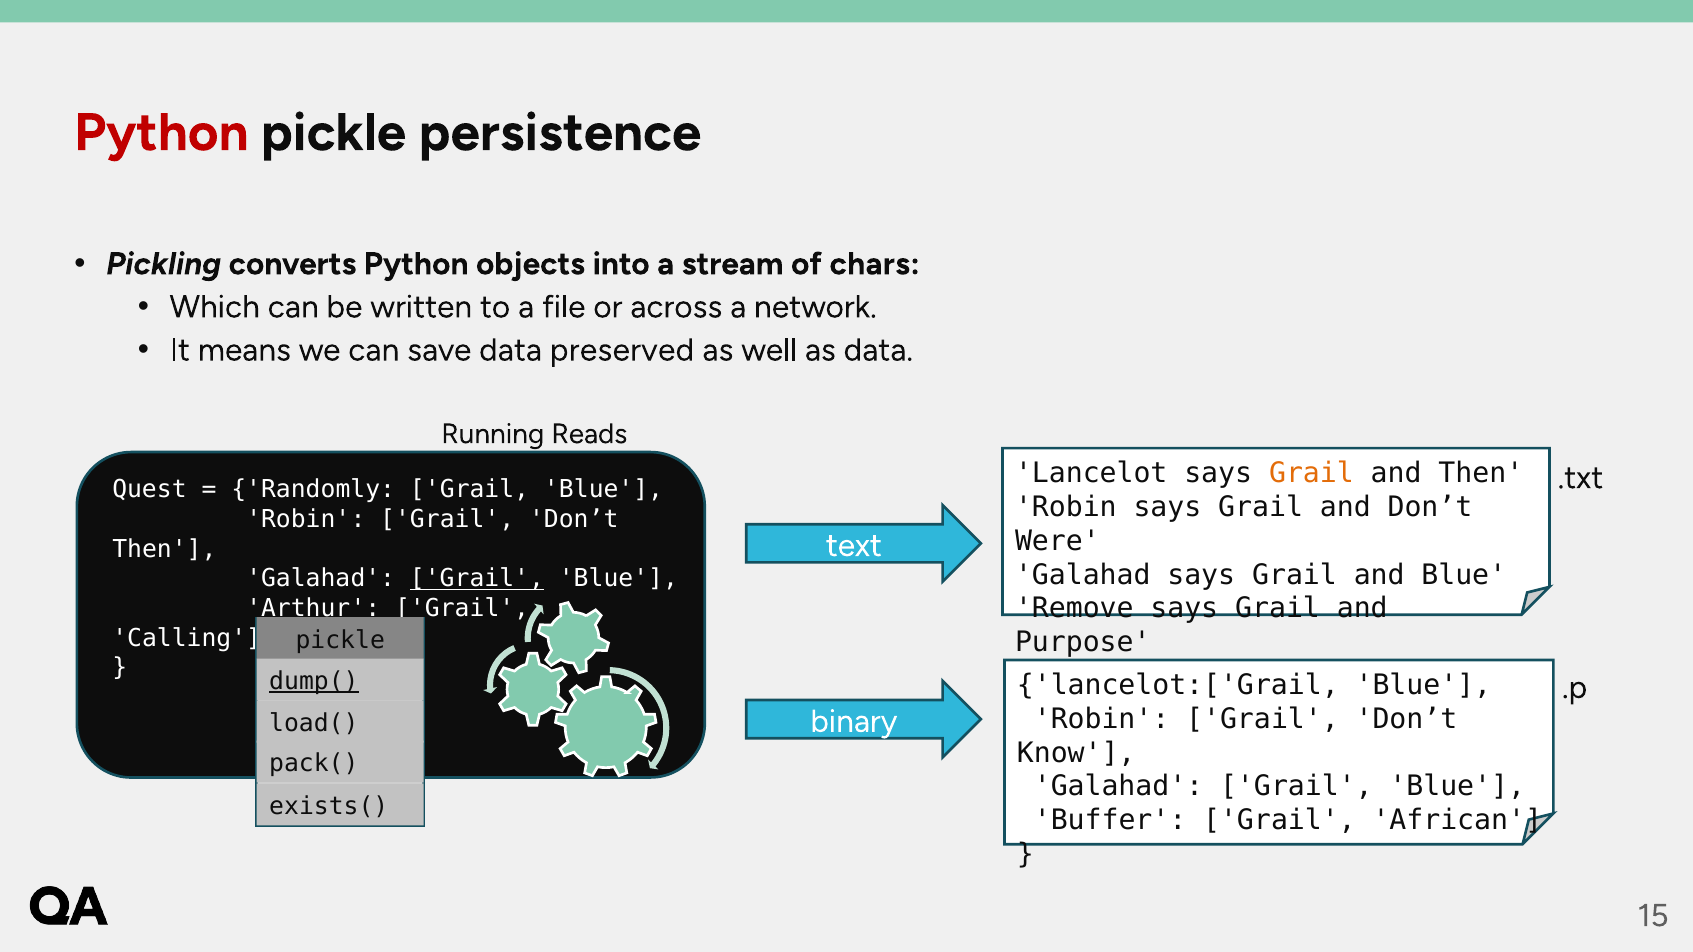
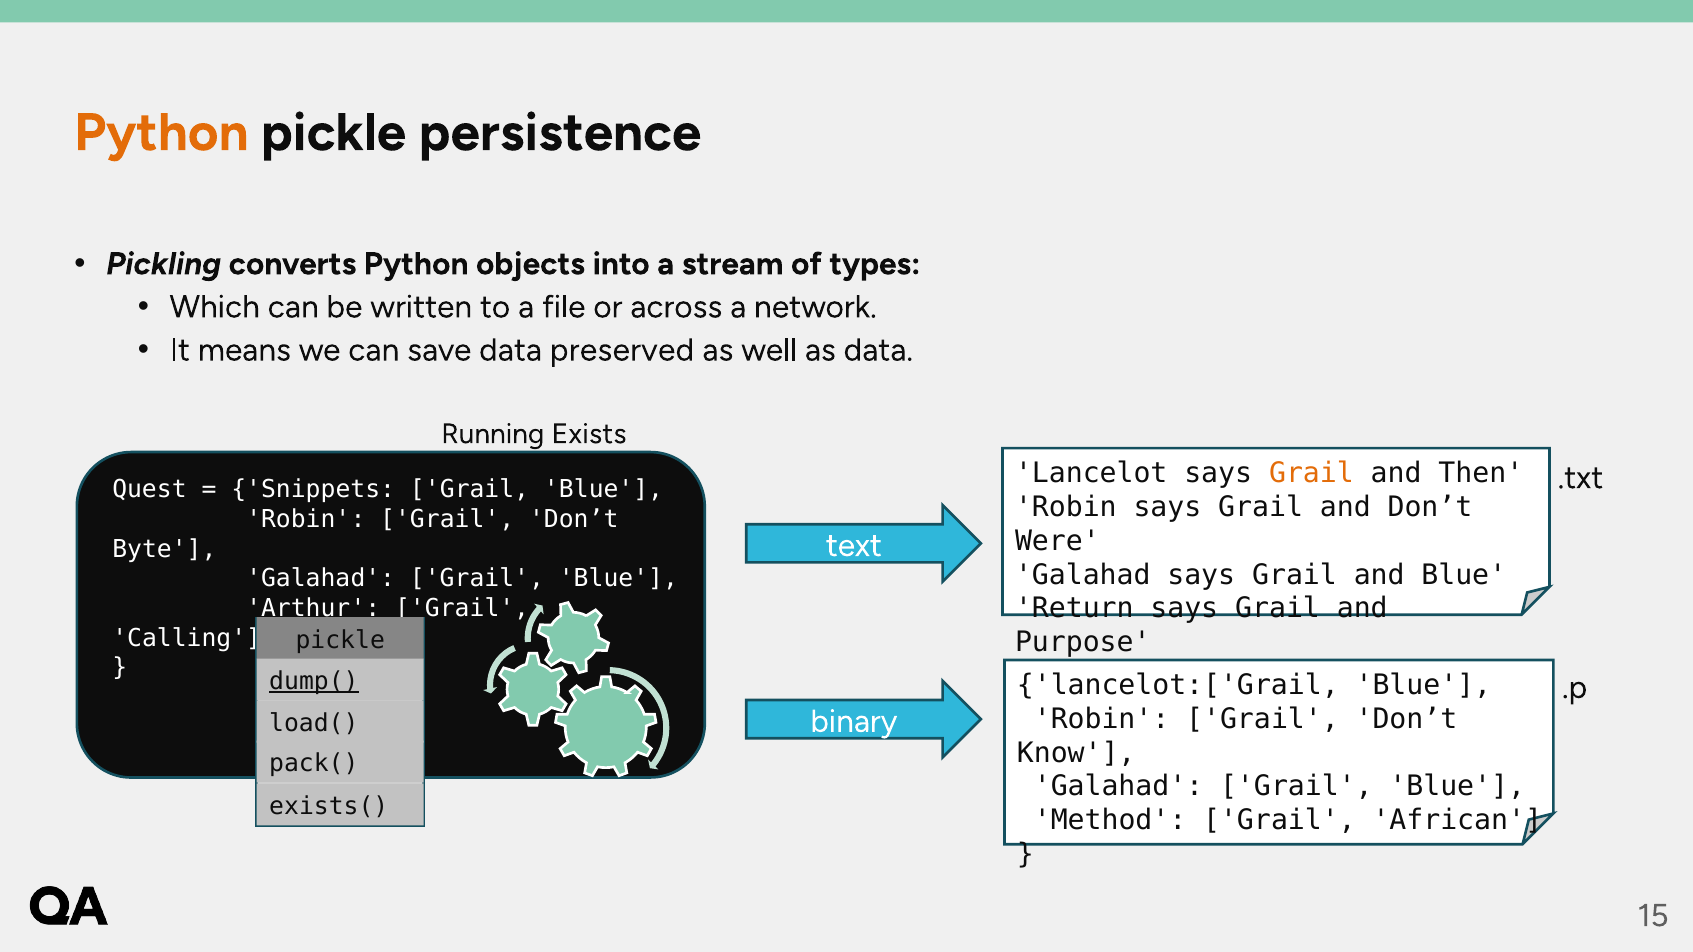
Python colour: red -> orange (161, 133)
chars: chars -> types (875, 264)
Reads: Reads -> Exists (589, 434)
Randomly: Randomly -> Snippets (313, 490)
Then: Then -> Byte (164, 549)
Grail underline: present -> none (477, 579)
Remove: Remove -> Return (1074, 609)
Buffer: Buffer -> Method (1110, 821)
